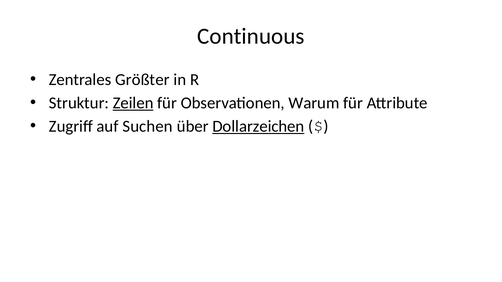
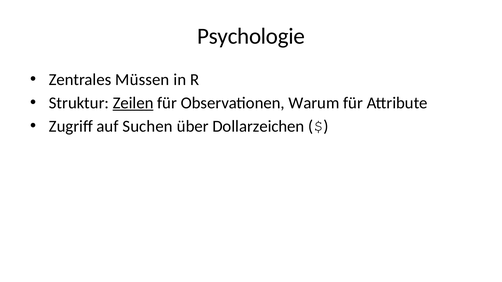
Continuous: Continuous -> Psychologie (251, 36)
Größter: Größter -> Müssen (142, 80)
Dollarzeichen underline: present -> none (258, 126)
